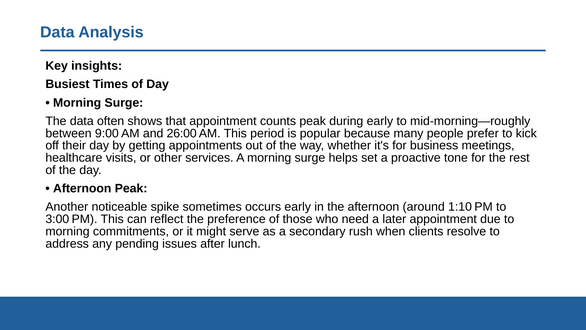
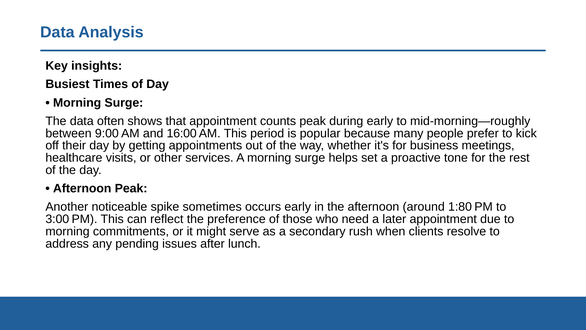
26:00: 26:00 -> 16:00 (182, 133)
1:10: 1:10 -> 1:80 (460, 207)
